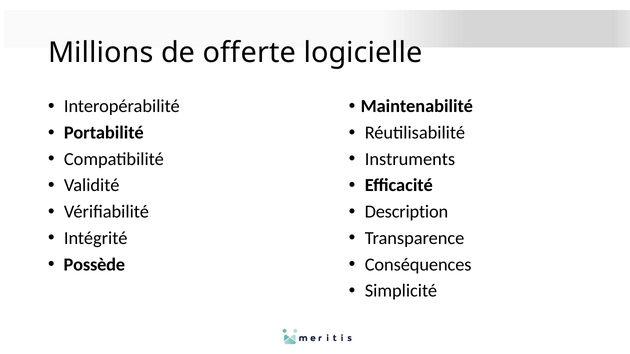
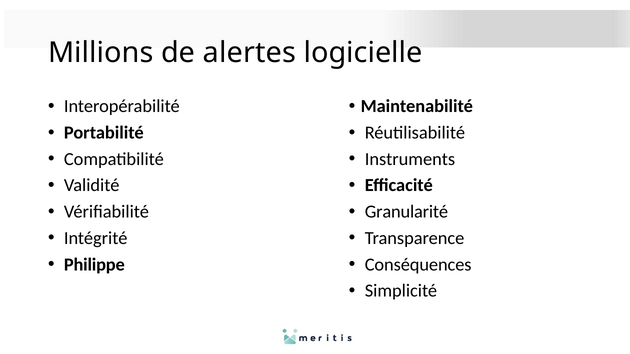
offerte: offerte -> alertes (249, 53)
Description: Description -> Granularité (406, 212)
Possède: Possède -> Philippe (94, 265)
